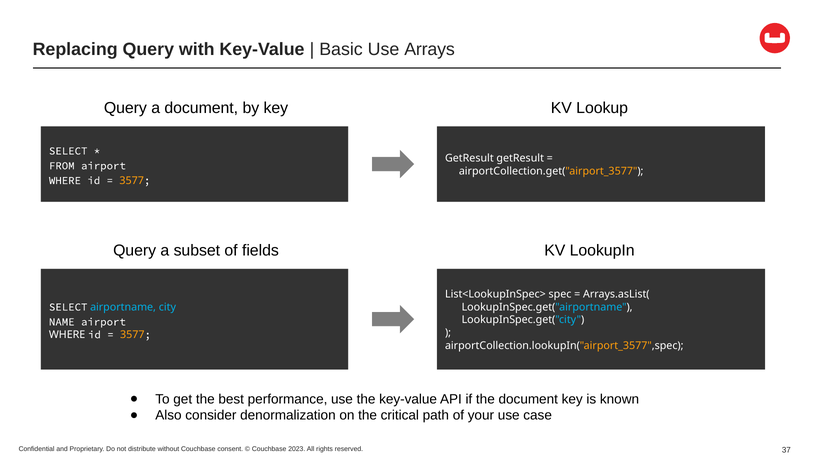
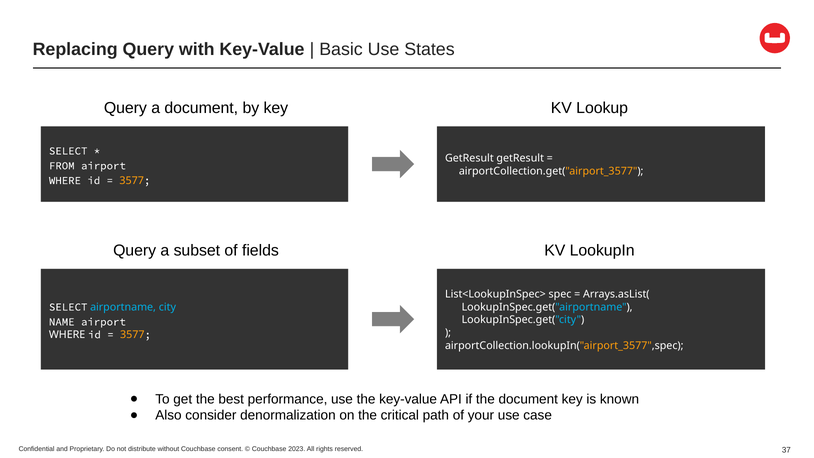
Arrays: Arrays -> States (429, 50)
